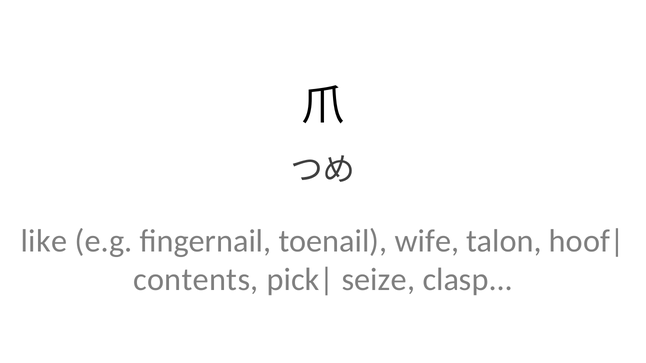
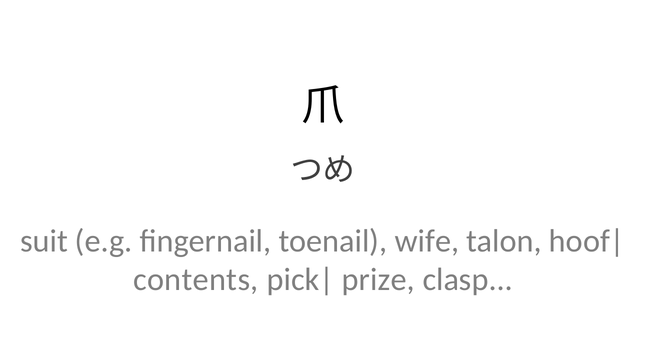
like: like -> suit (44, 241)
seize: seize -> prize (378, 280)
